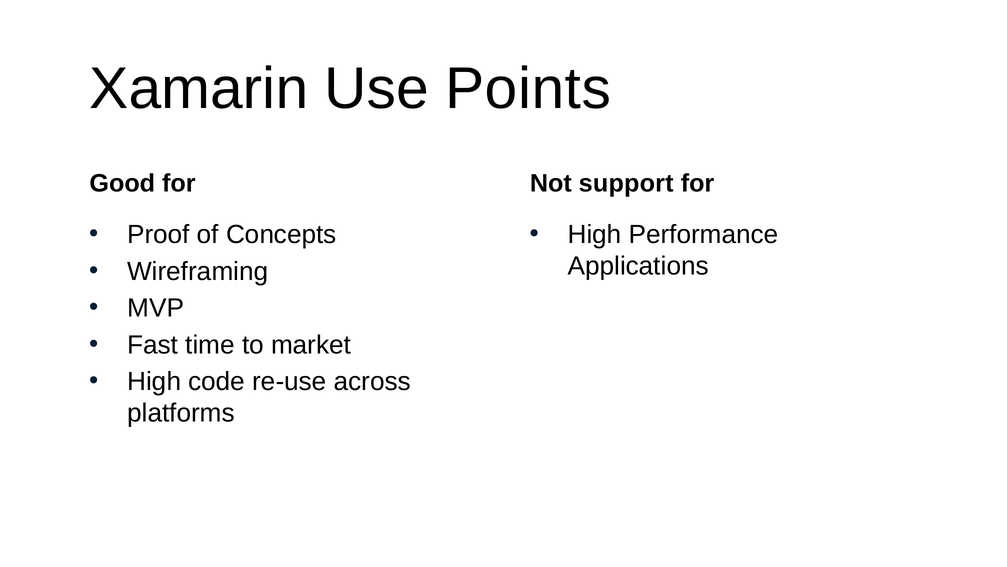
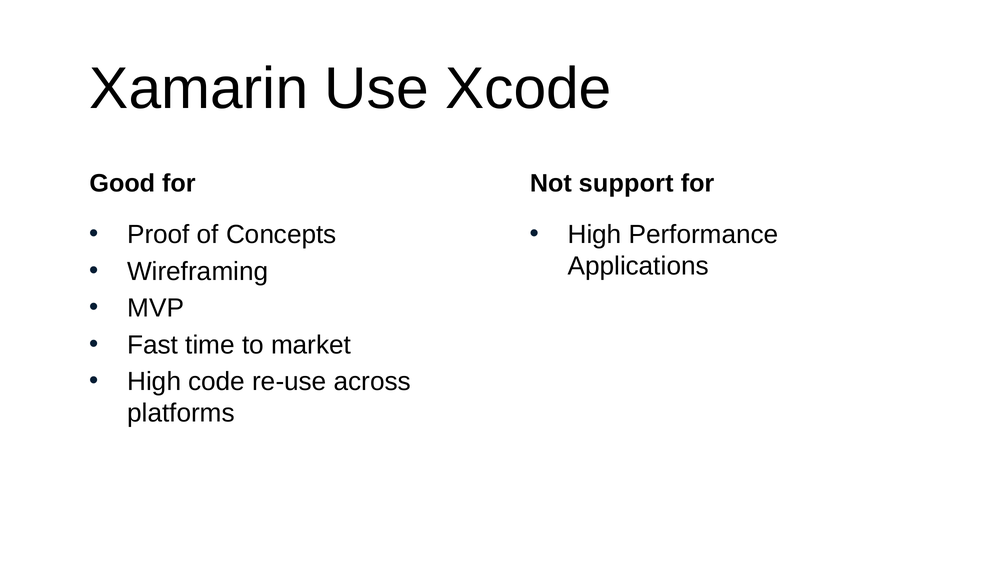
Points: Points -> Xcode (528, 89)
